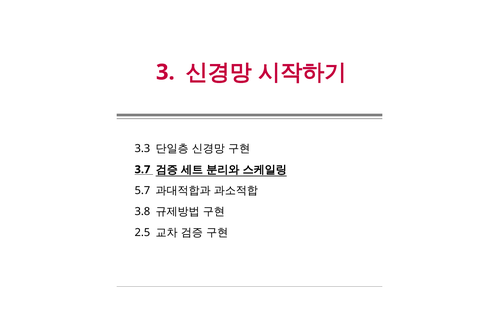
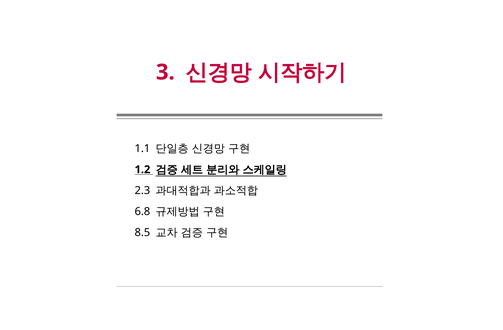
3.3: 3.3 -> 1.1 (142, 149)
3.7: 3.7 -> 1.2 (142, 170)
5.7: 5.7 -> 2.3 (142, 191)
3.8: 3.8 -> 6.8 (142, 212)
2.5: 2.5 -> 8.5 (142, 233)
